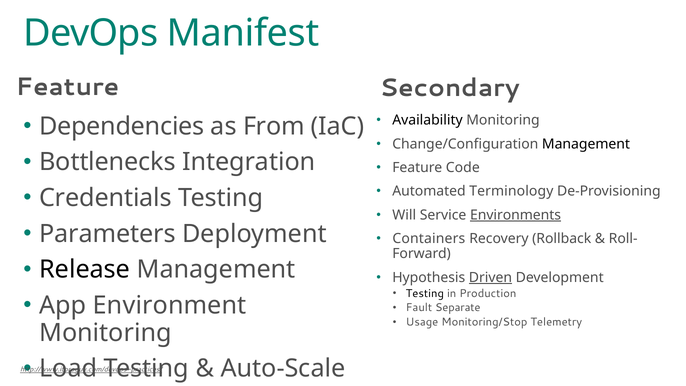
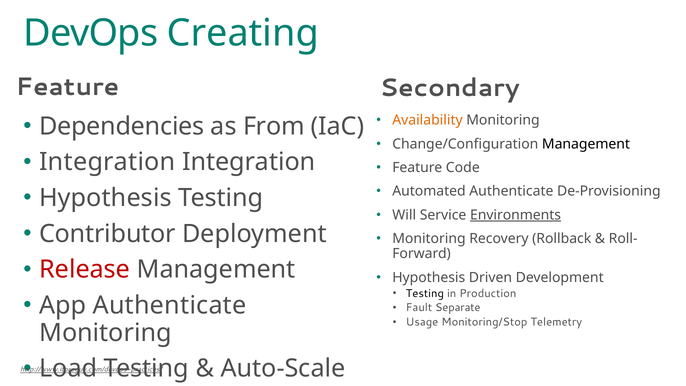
Manifest: Manifest -> Creating (243, 33)
Availability colour: black -> orange (427, 120)
Bottlenecks: Bottlenecks -> Integration (107, 162)
Automated Terminology: Terminology -> Authenticate (511, 191)
Credentials: Credentials -> Hypothesis (105, 198)
Parameters: Parameters -> Contributor (107, 234)
Containers: Containers -> Monitoring (429, 239)
Release colour: black -> red (85, 270)
Driven underline: present -> none (490, 277)
App Environment: Environment -> Authenticate (170, 305)
